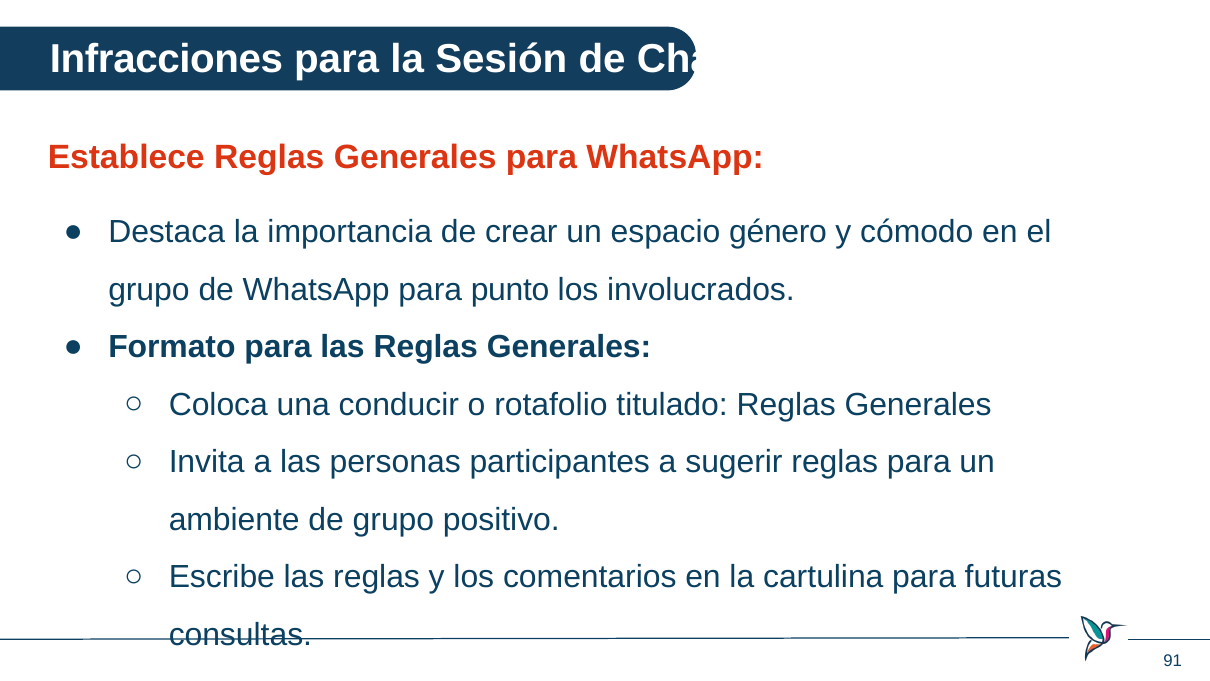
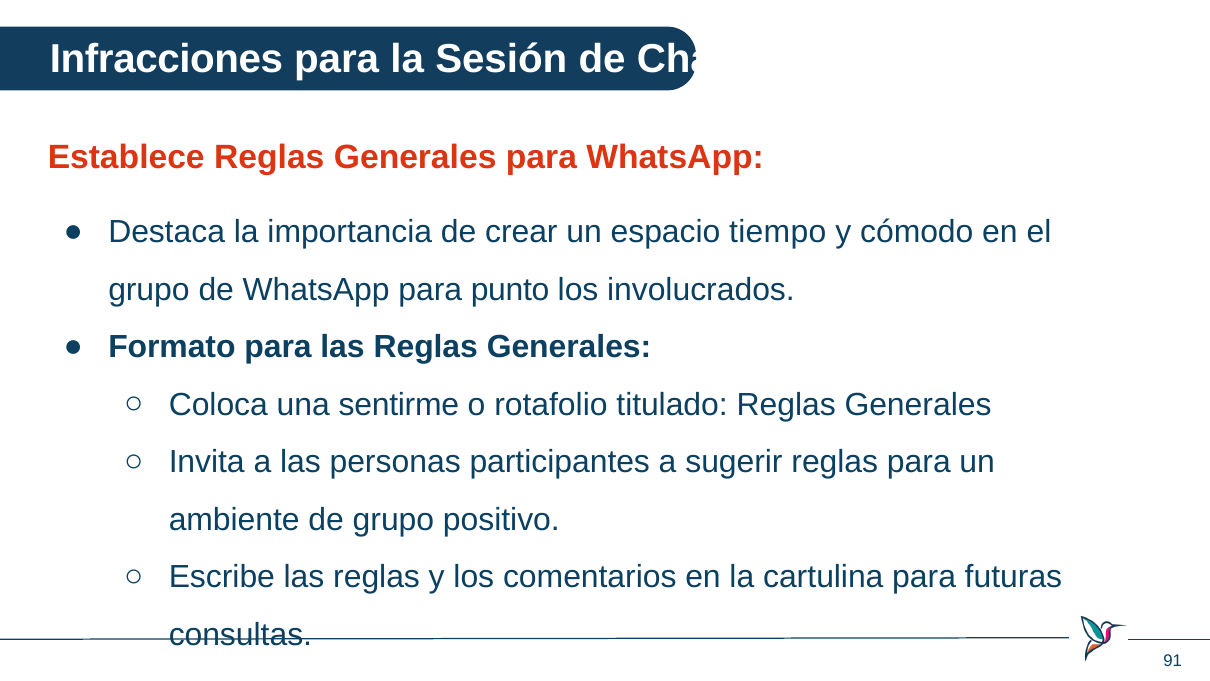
género: género -> tiempo (778, 232)
conducir: conducir -> sentirme (399, 405)
